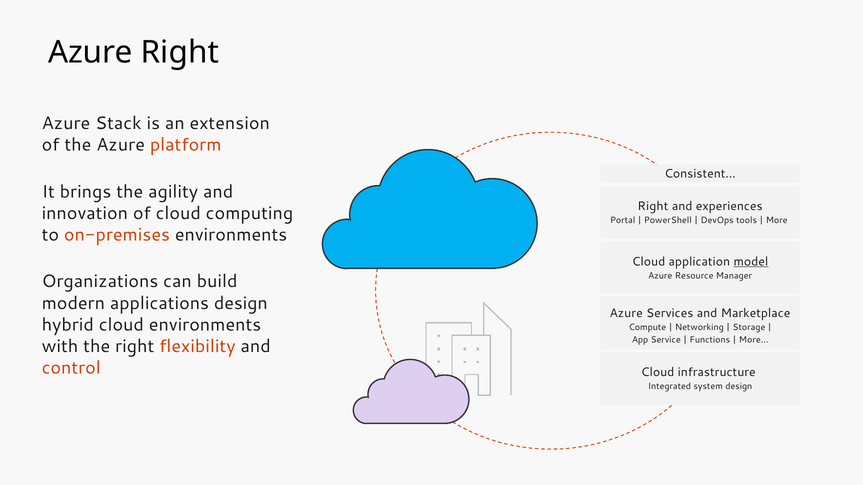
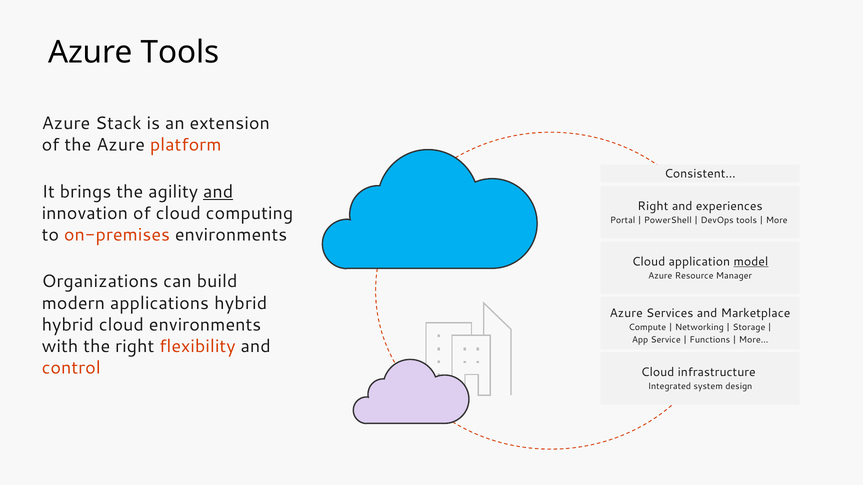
Azure Right: Right -> Tools (180, 52)
and underline: none -> present (218, 192)
applications design: design -> hybrid (241, 303)
